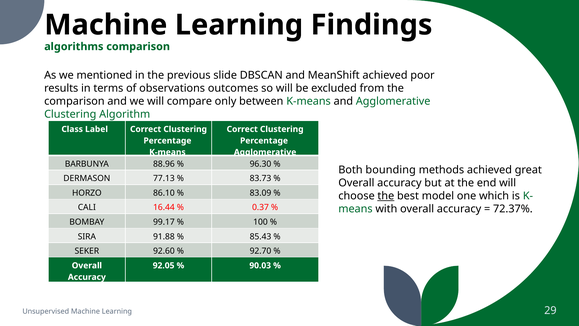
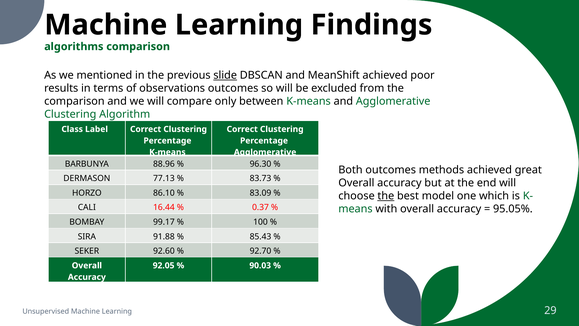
slide underline: none -> present (225, 75)
Both bounding: bounding -> outcomes (391, 170)
72.37%: 72.37% -> 95.05% (513, 209)
